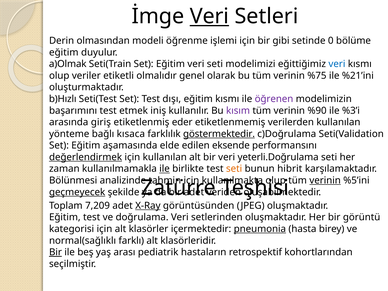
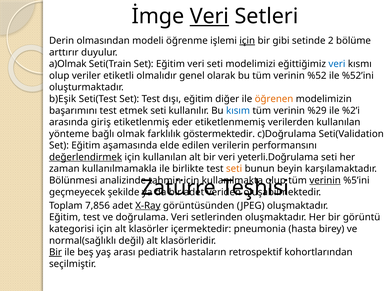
için underline: none -> present (247, 41)
0: 0 -> 2 (331, 41)
eğitim: eğitim -> arttırır (64, 52)
%75: %75 -> %52 (317, 76)
%21’ini: %21’ini -> %52’ini (358, 76)
b)Hızlı: b)Hızlı -> b)Eşik (63, 99)
eğitim kısmı: kısmı -> diğer (227, 99)
öğrenen colour: purple -> orange (274, 99)
etmek iniş: iniş -> seti (158, 111)
kısım colour: purple -> blue (238, 111)
%90: %90 -> %29 (317, 111)
%3’i: %3’i -> %2’i (351, 111)
kısaca: kısaca -> olmak (131, 134)
göstermektedir underline: present -> none (219, 134)
eksende: eksende -> verilerin (231, 145)
ile underline: present -> none (165, 169)
hibrit: hibrit -> beyin (290, 169)
geçmeyecek underline: present -> none (77, 192)
7,209: 7,209 -> 7,856 (98, 206)
pneumonia underline: present -> none (260, 229)
farklı: farklı -> değil (131, 241)
